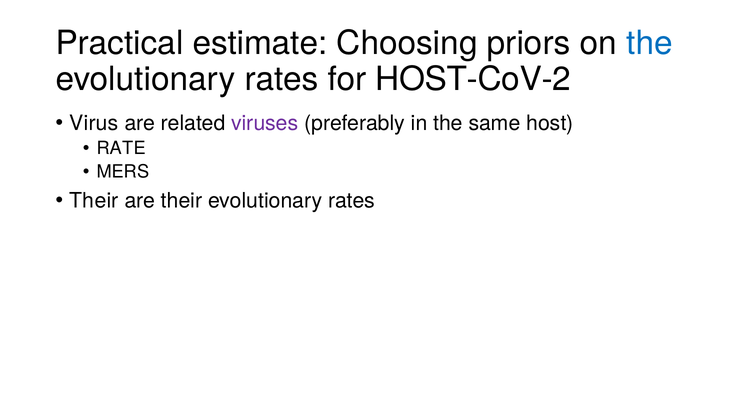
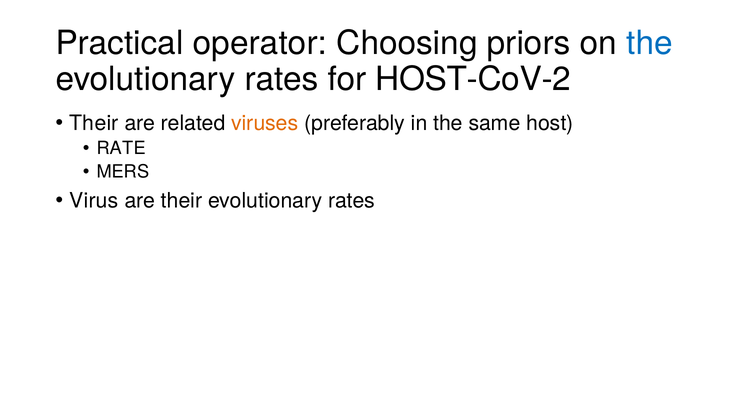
estimate: estimate -> operator (260, 43)
Virus: Virus -> Their (94, 123)
viruses colour: purple -> orange (265, 123)
Their: Their -> Virus (94, 201)
